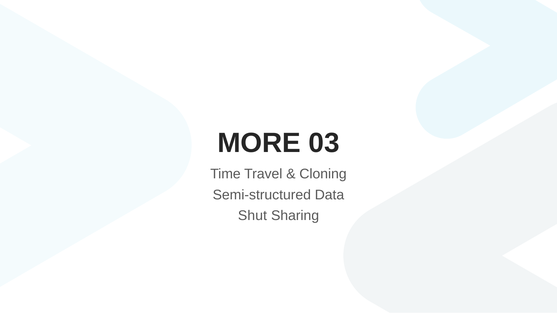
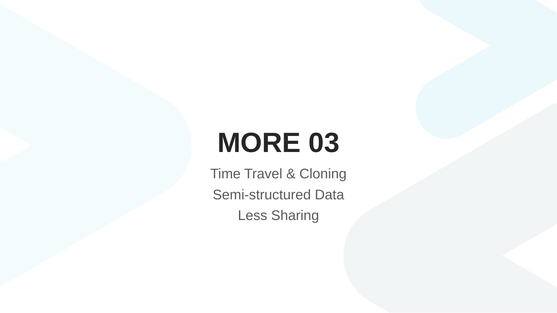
Shut: Shut -> Less (253, 216)
